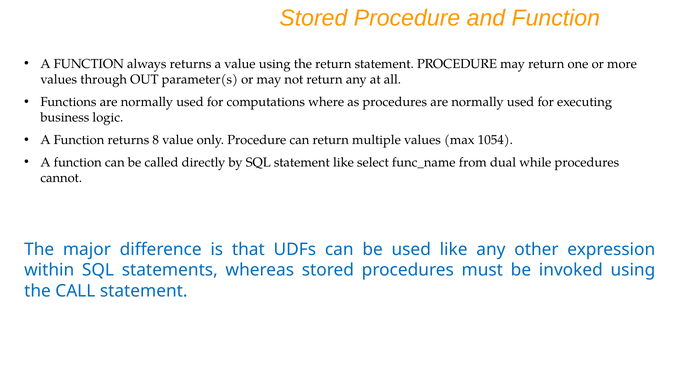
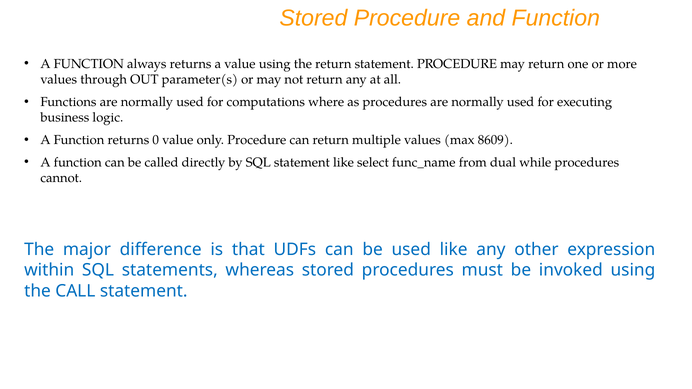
8: 8 -> 0 (156, 140)
1054: 1054 -> 8609 (495, 140)
